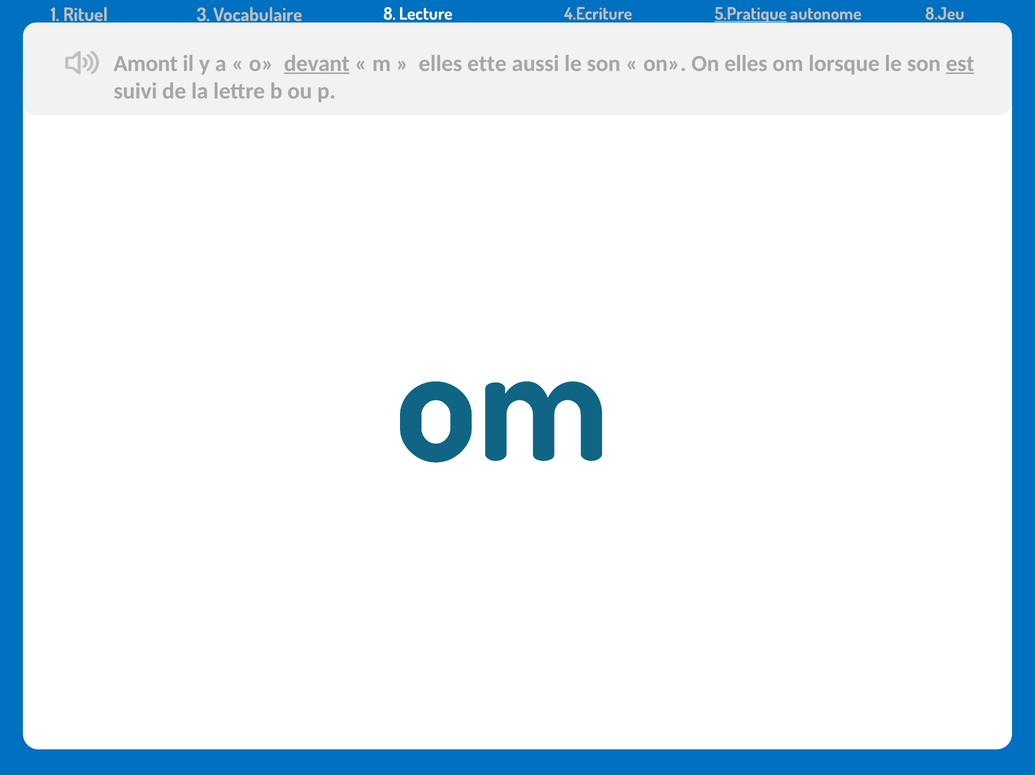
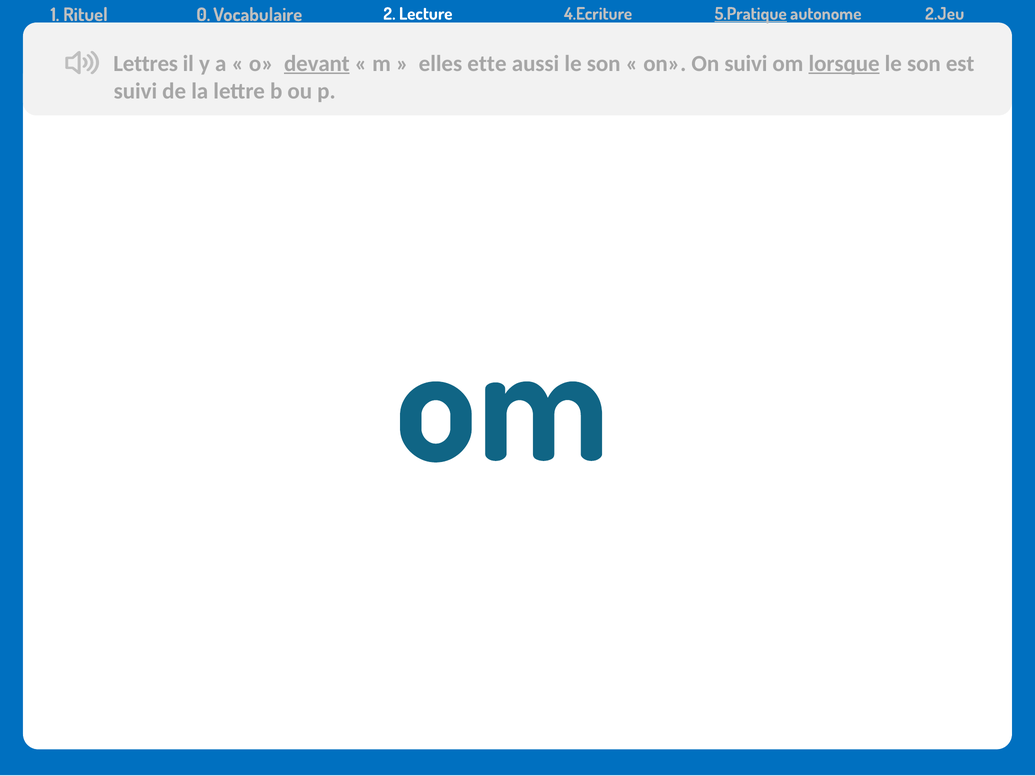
3: 3 -> 0 (203, 15)
8: 8 -> 2 (389, 14)
8.Jeu: 8.Jeu -> 2.Jeu (945, 14)
Amont: Amont -> Lettres (146, 64)
On elles: elles -> suivi (746, 64)
lorsque underline: none -> present (844, 64)
est underline: present -> none (960, 64)
